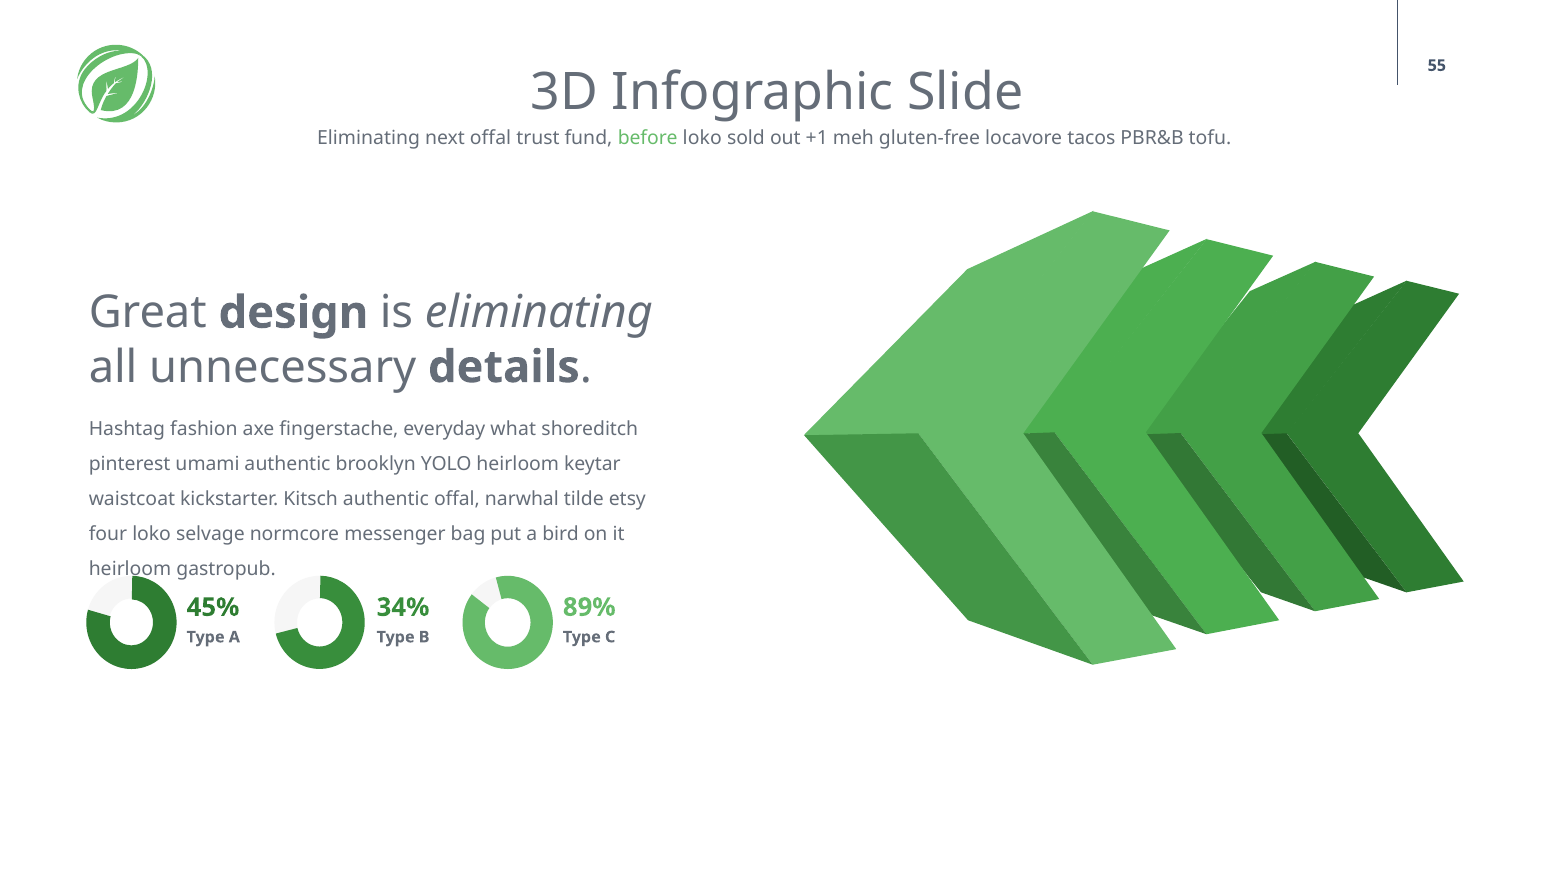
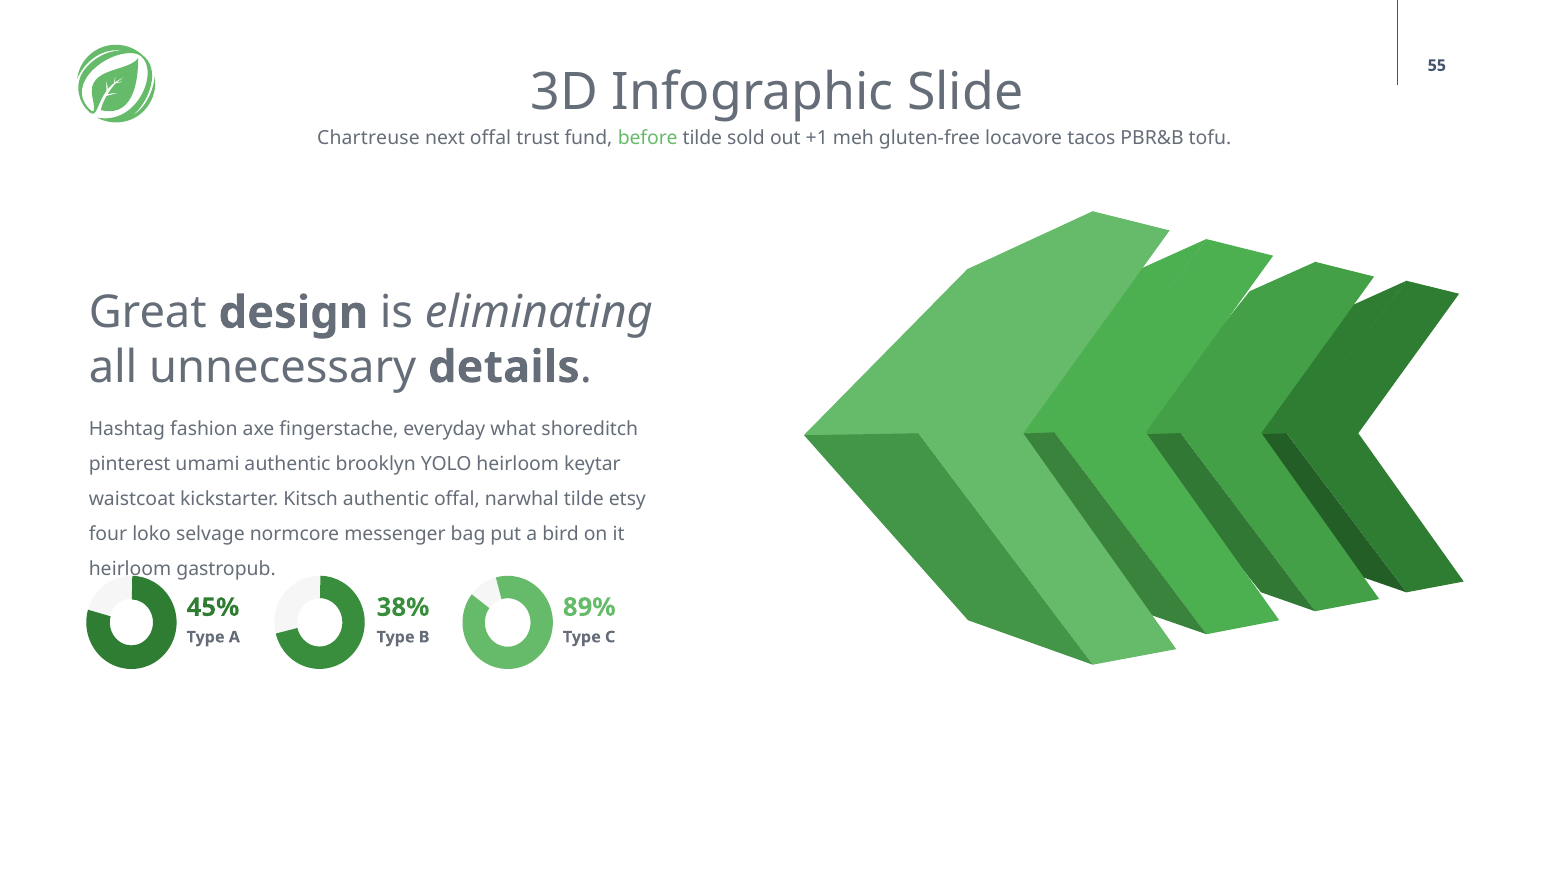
Eliminating: Eliminating -> Chartreuse (368, 138)
before loko: loko -> tilde (702, 138)
34%: 34% -> 38% (403, 607)
